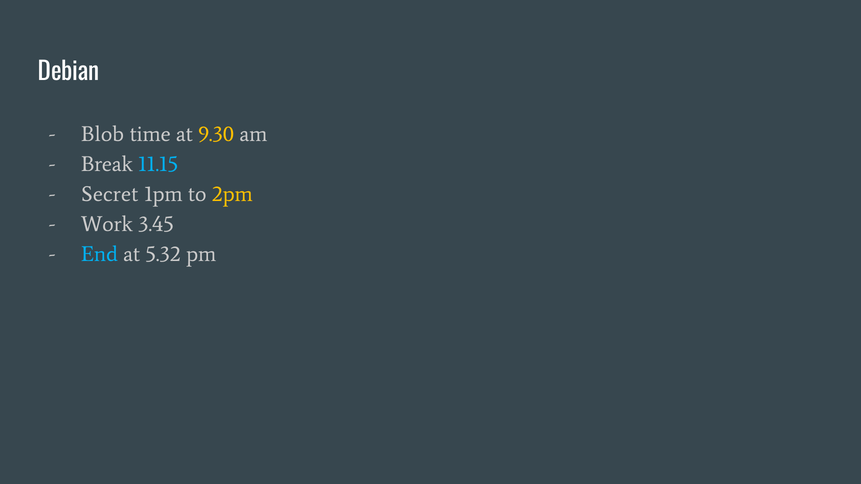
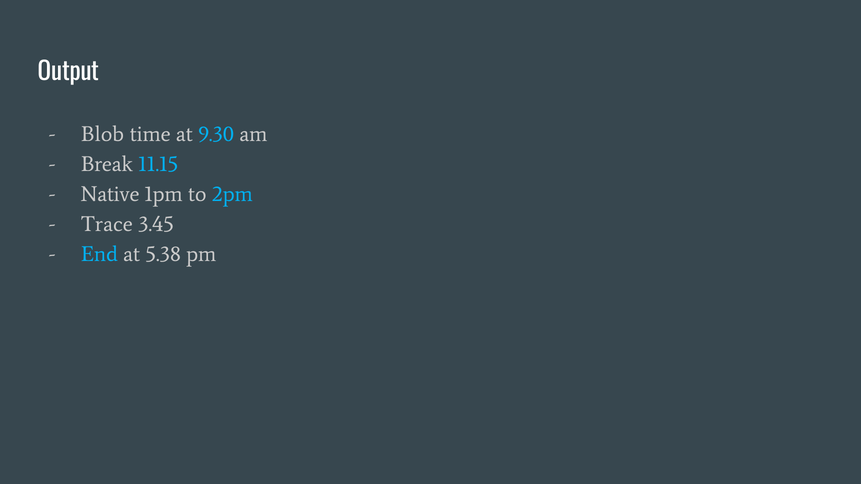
Debian: Debian -> Output (69, 72)
9.30 colour: yellow -> light blue (216, 134)
Secret: Secret -> Native (110, 194)
2pm colour: yellow -> light blue (232, 194)
Work: Work -> Trace (107, 224)
5.32: 5.32 -> 5.38 (163, 254)
